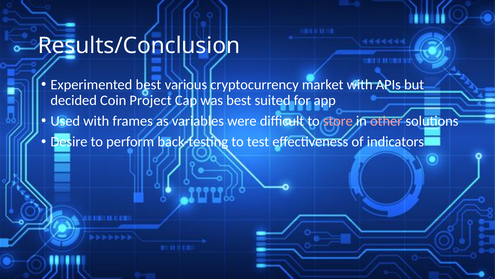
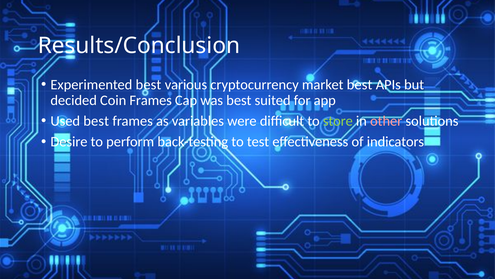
market with: with -> best (360, 85)
Coin Project: Project -> Frames (151, 100)
Used with: with -> best (96, 121)
store colour: pink -> light green (338, 121)
